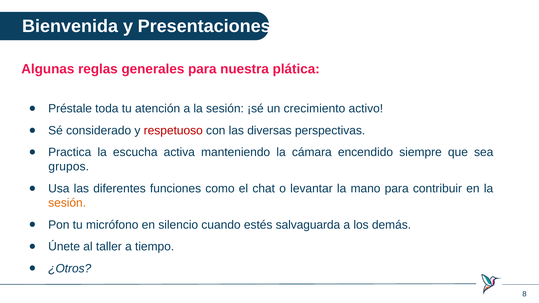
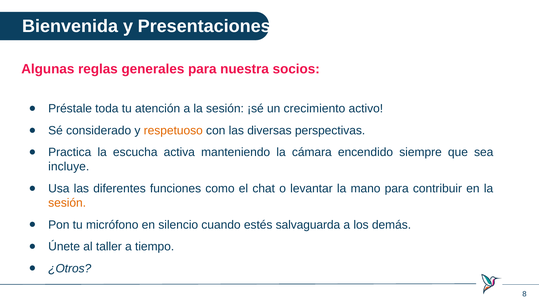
plática: plática -> socios (296, 69)
respetuoso colour: red -> orange (173, 131)
grupos: grupos -> incluye (69, 167)
